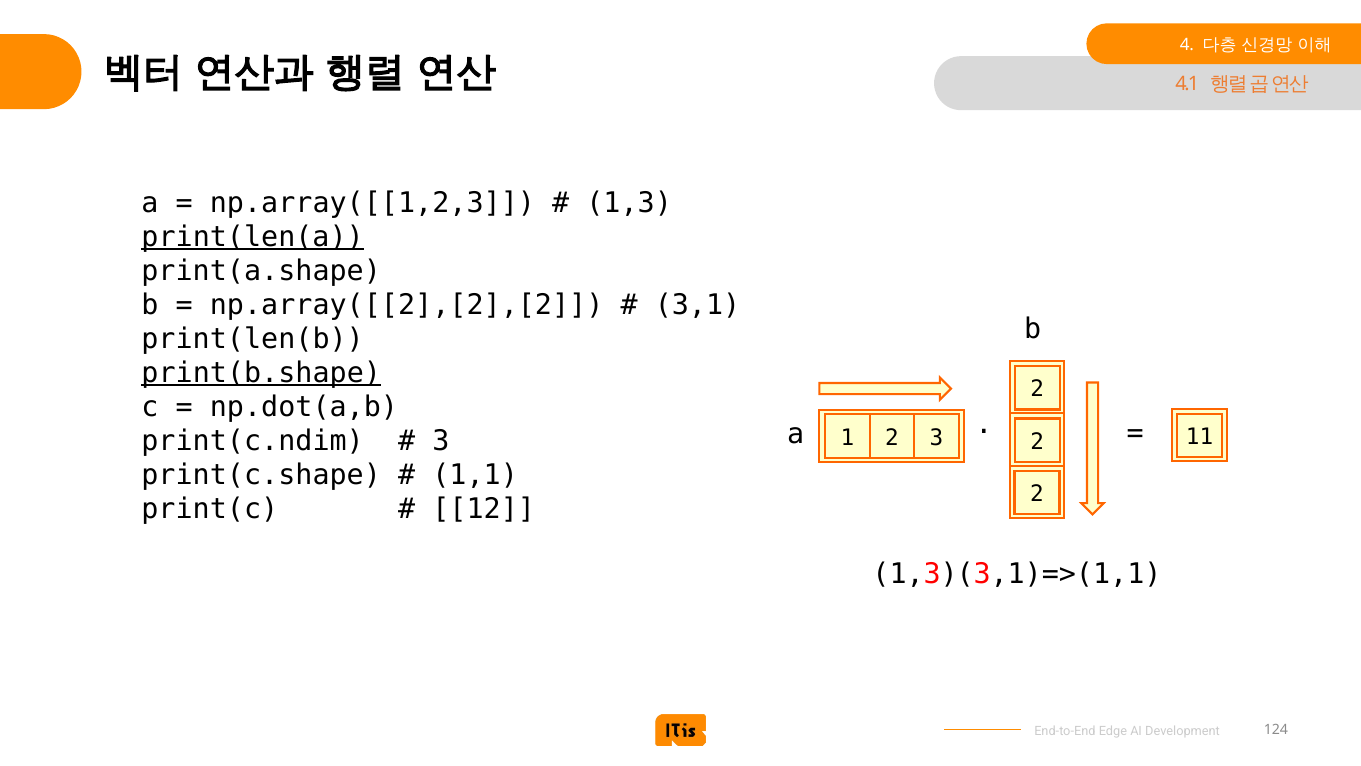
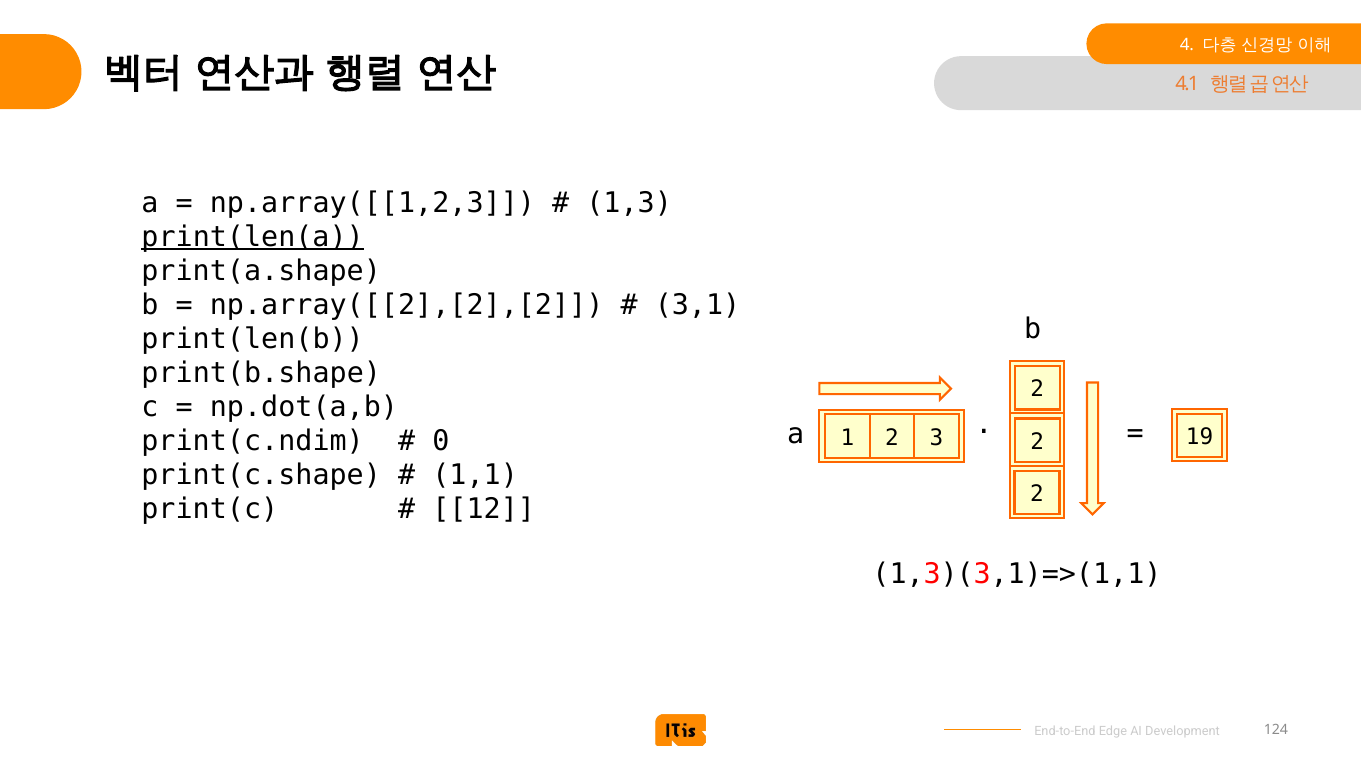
print(b.shape underline: present -> none (261, 373)
11: 11 -> 19 (1200, 437)
3: 3 -> 0 (441, 441)
